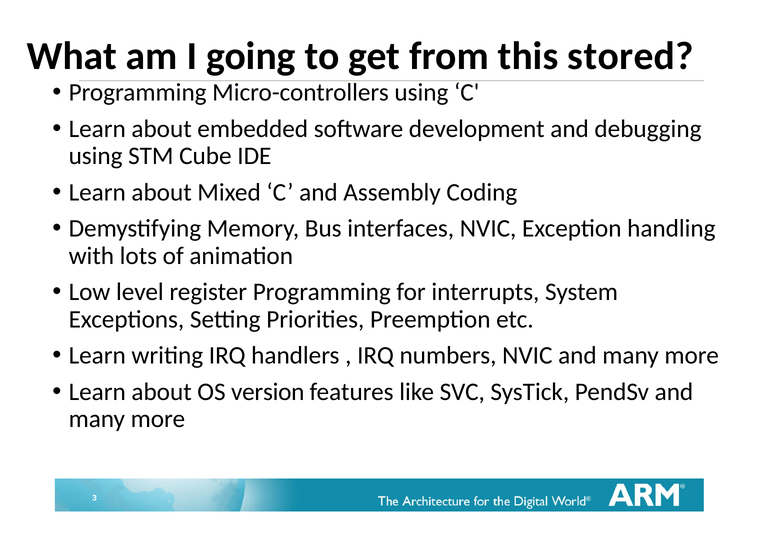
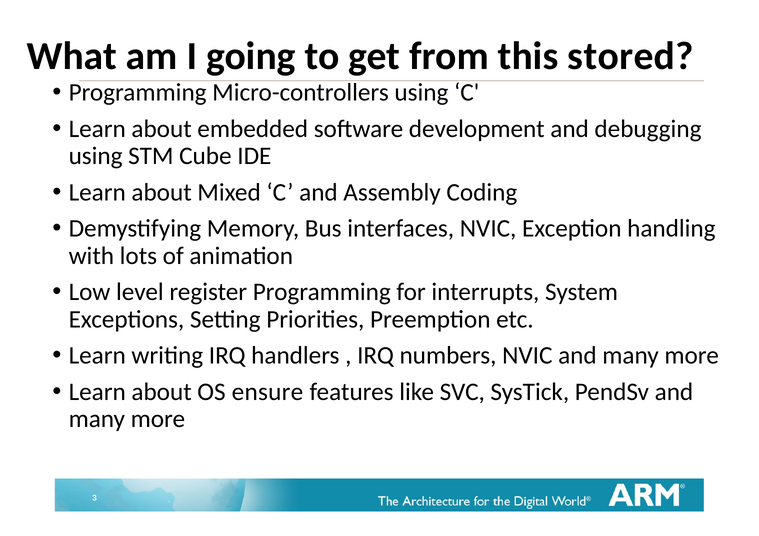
version: version -> ensure (268, 392)
